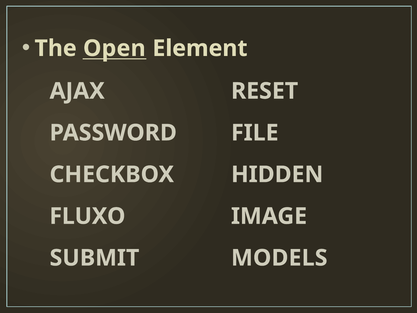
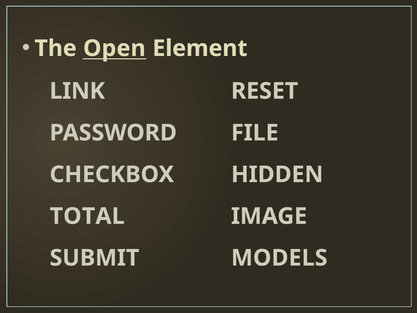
AJAX: AJAX -> LINK (77, 91)
FLUXO: FLUXO -> TOTAL (87, 216)
